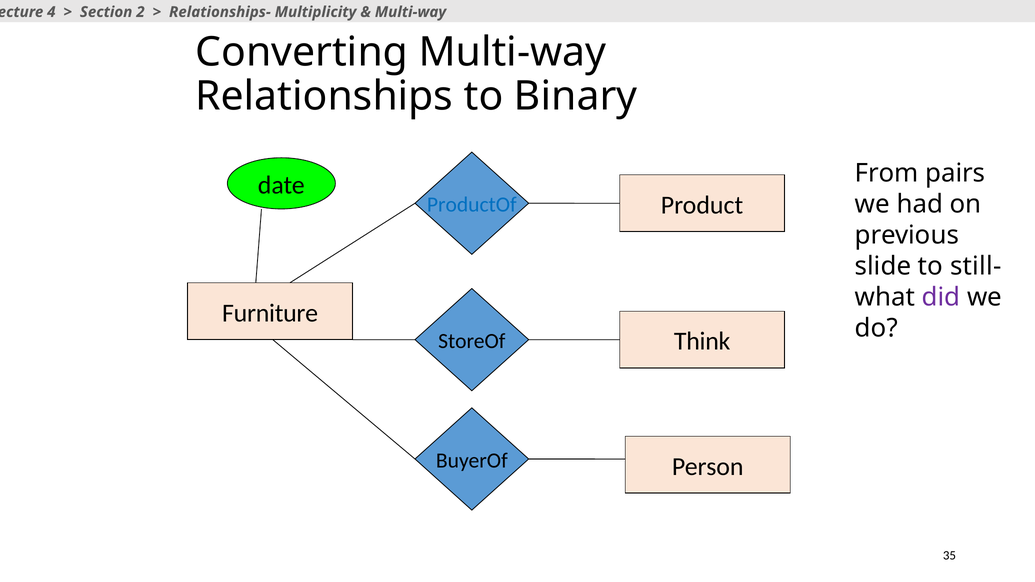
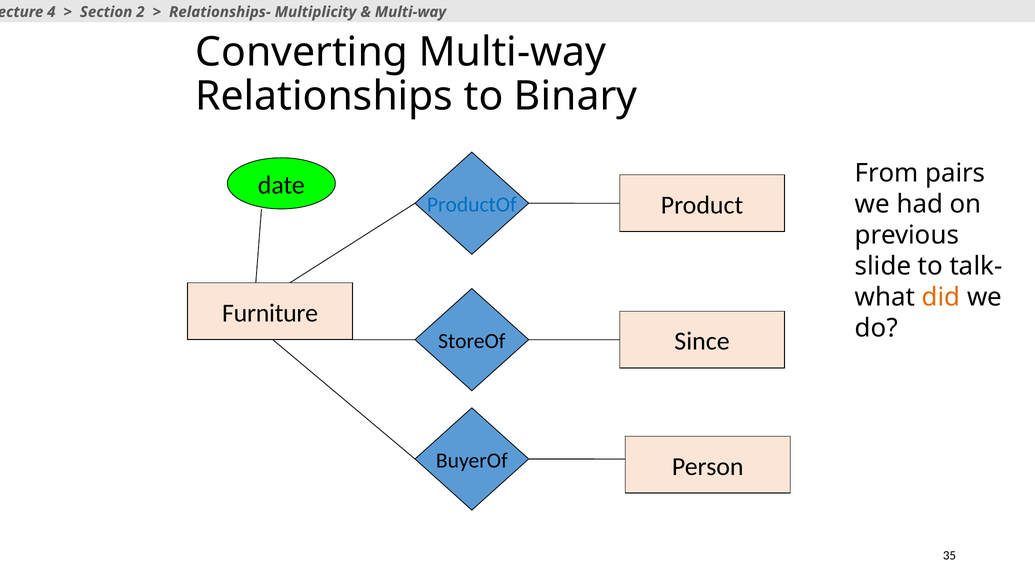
still-: still- -> talk- (976, 266)
did colour: purple -> orange (941, 297)
Think: Think -> Since (702, 342)
